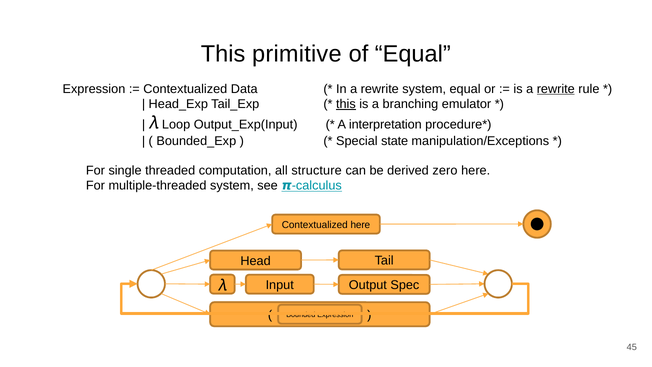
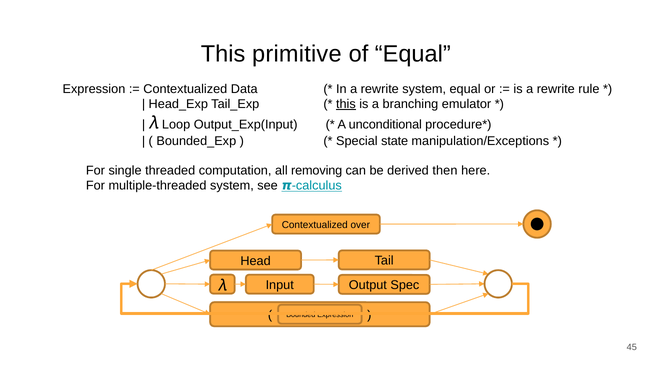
rewrite underline: present -> none (556, 89)
interpretation: interpretation -> unconditional (385, 125)
structure: structure -> removing (317, 170)
zero: zero -> then (445, 170)
Contextualized here: here -> over (360, 225)
